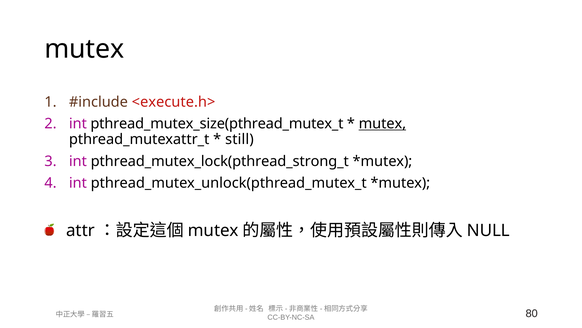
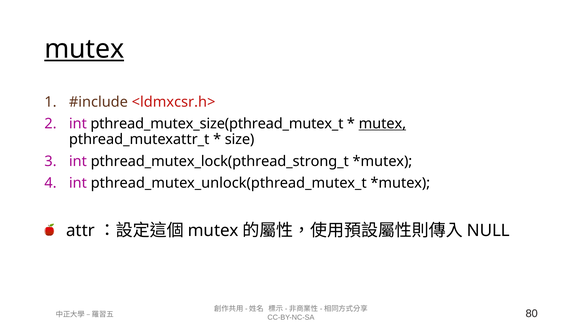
mutex underline: none -> present (84, 49)
<execute.h>: <execute.h> -> <ldmxcsr.h> (174, 102)
still: still -> size (240, 139)
